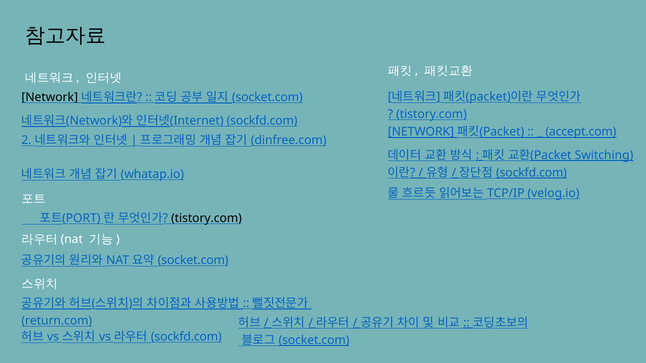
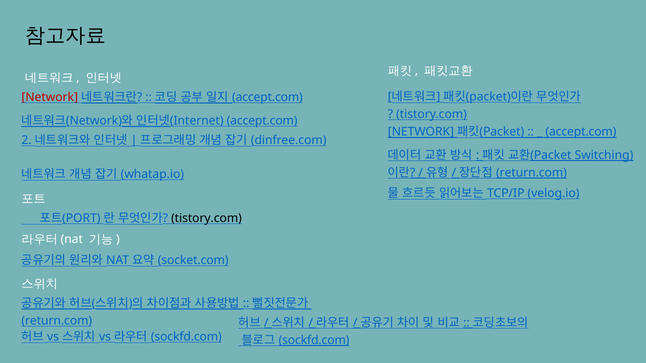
Network colour: black -> red (50, 97)
socket.com: socket.com -> accept.com (267, 97)
sockfd.com: sockfd.com -> accept.com (262, 121)
sockfd.com: sockfd.com -> return.com (531, 173)
socket.com: socket.com -> sockfd.com (314, 340)
